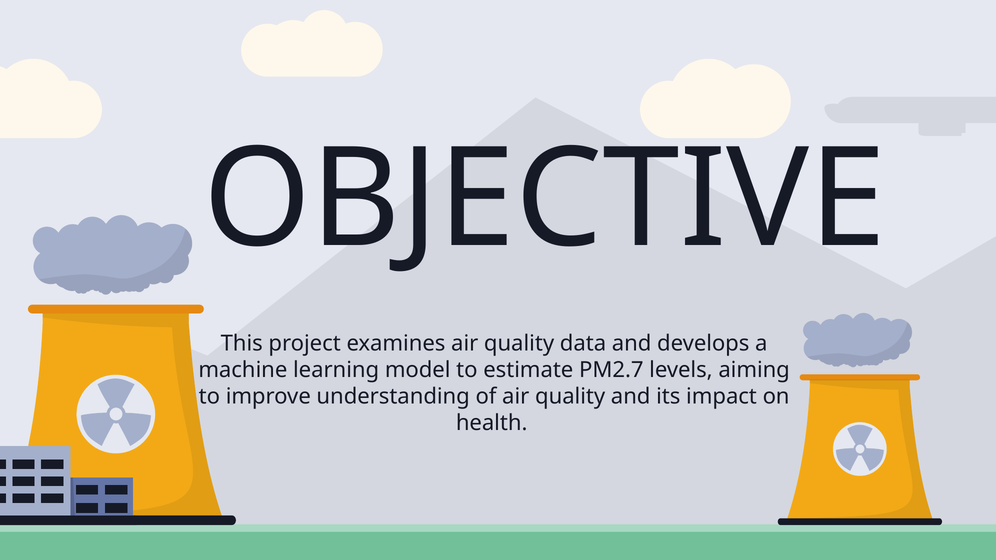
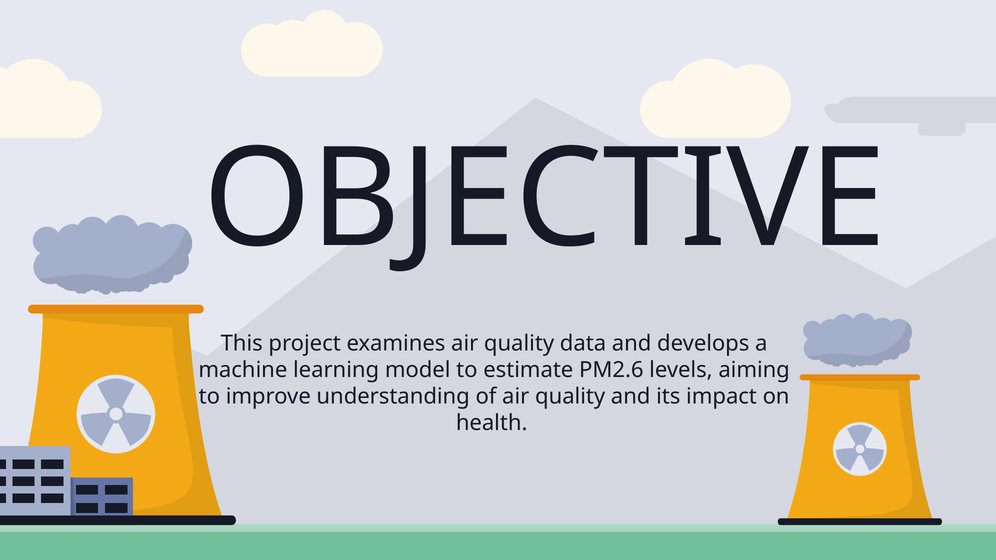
PM2.7: PM2.7 -> PM2.6 (611, 370)
